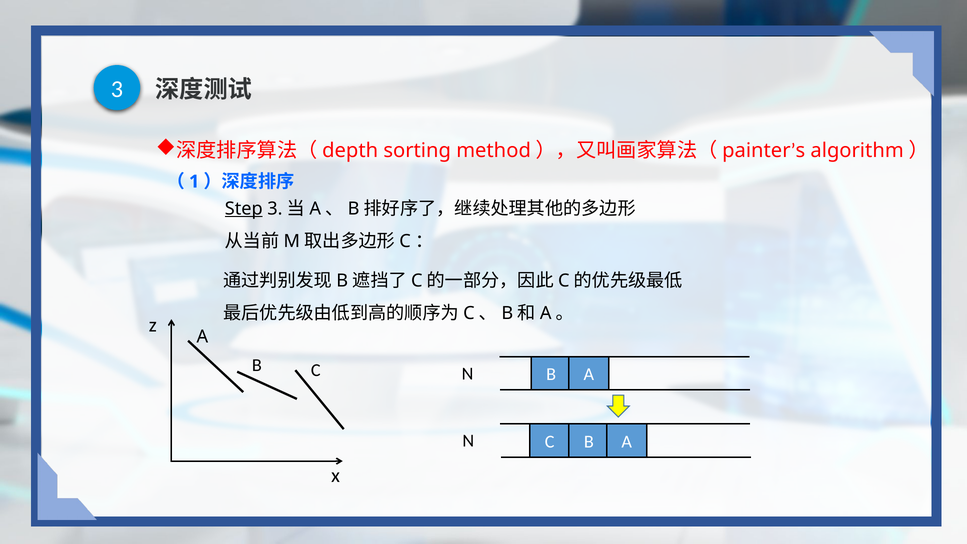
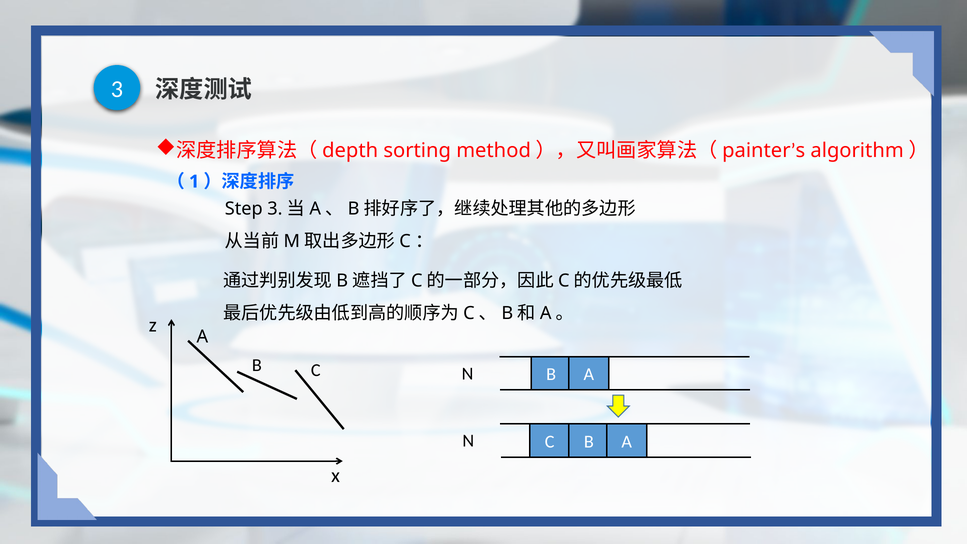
Step underline: present -> none (244, 209)
